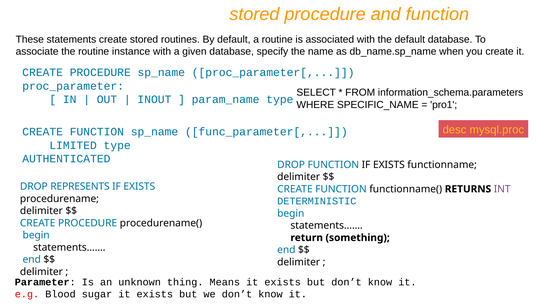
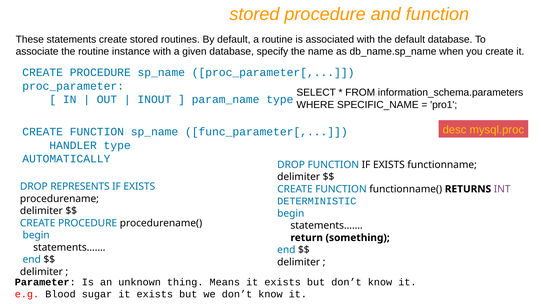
LIMITED: LIMITED -> HANDLER (73, 146)
AUTHENTICATED: AUTHENTICATED -> AUTOMATICALLY (66, 159)
